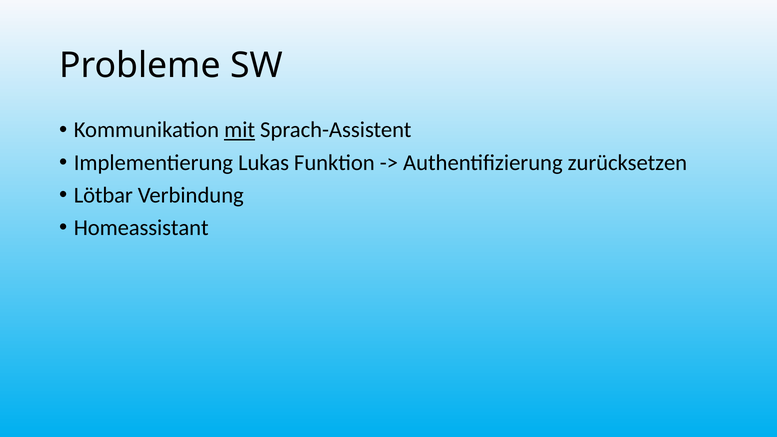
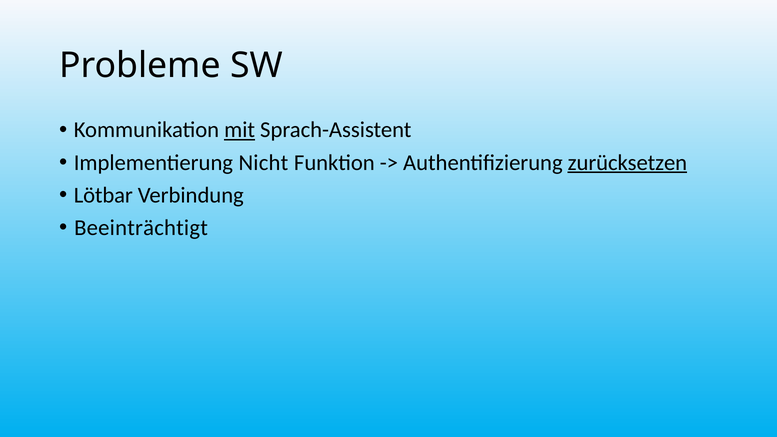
Lukas: Lukas -> Nicht (263, 163)
zurücksetzen underline: none -> present (627, 163)
Homeassistant: Homeassistant -> Beeinträchtigt (141, 228)
